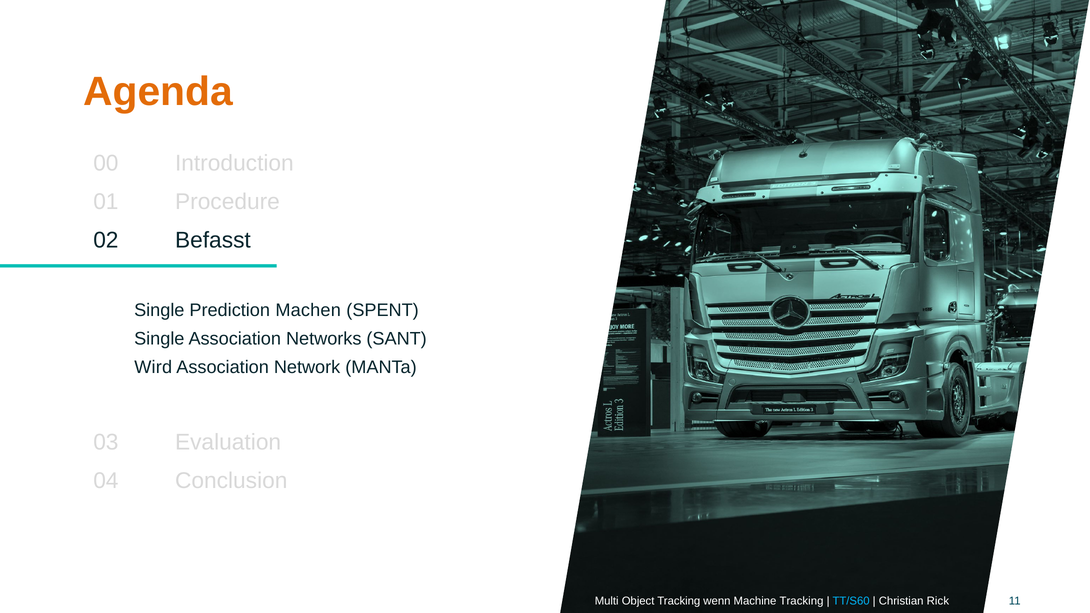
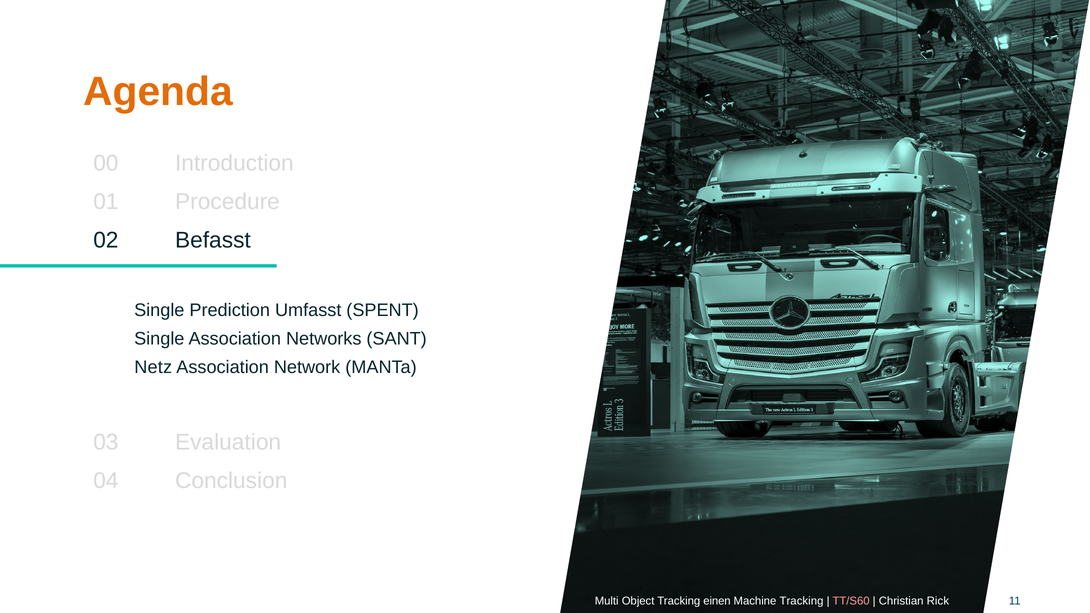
Machen: Machen -> Umfasst (308, 310)
Wird: Wird -> Netz (153, 367)
wenn: wenn -> einen (717, 601)
TT/S60 colour: light blue -> pink (851, 601)
